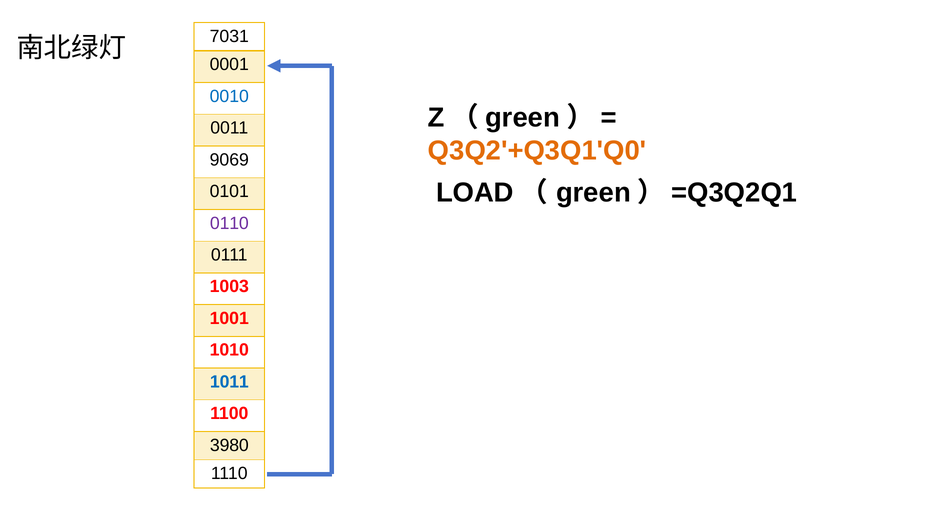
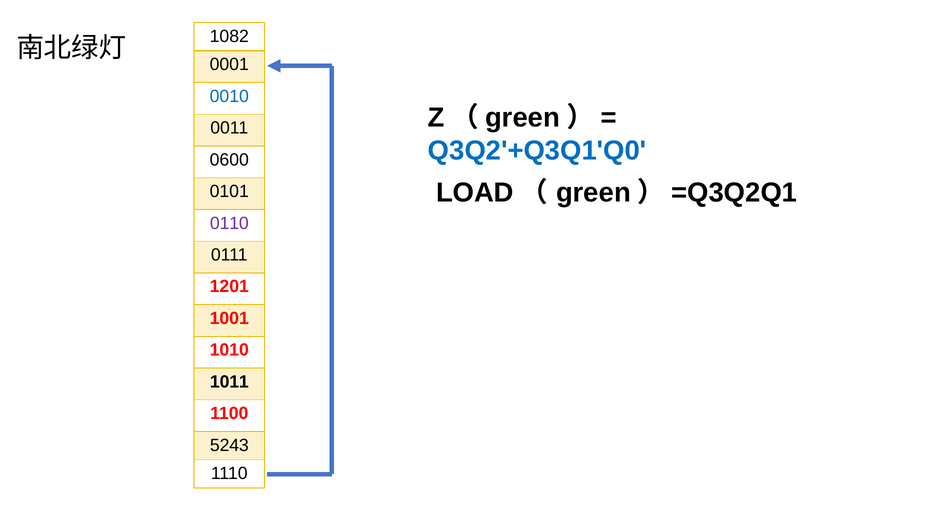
7031: 7031 -> 1082 (229, 36)
Q3Q2'+Q3Q1'Q0 colour: orange -> blue (537, 151)
9069: 9069 -> 0600 (229, 160)
1003: 1003 -> 1201 (229, 287)
1011 colour: blue -> black (229, 382)
3980: 3980 -> 5243 (229, 445)
